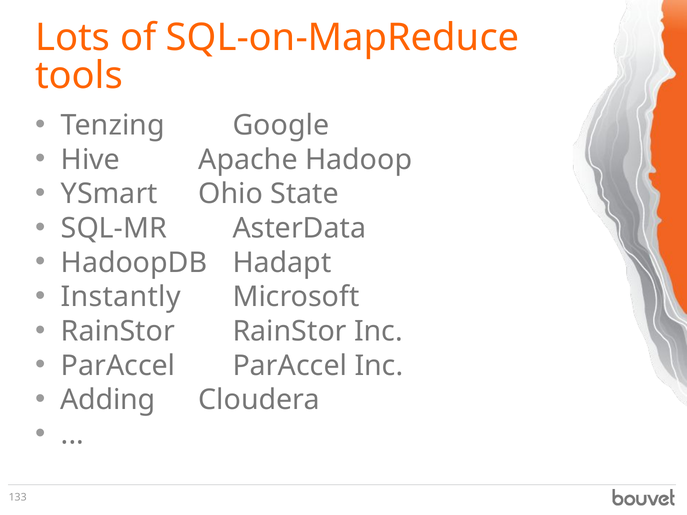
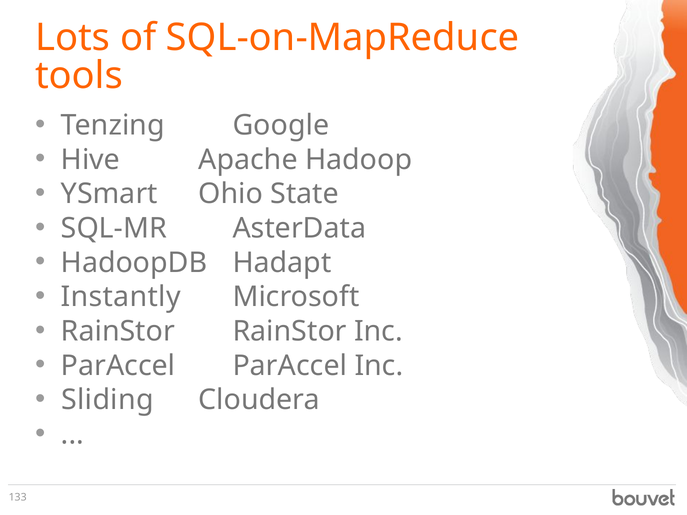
Adding: Adding -> Sliding (107, 400)
